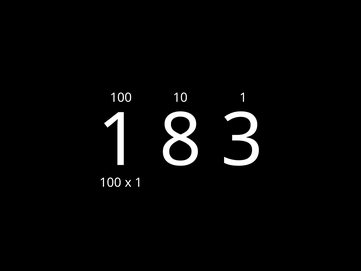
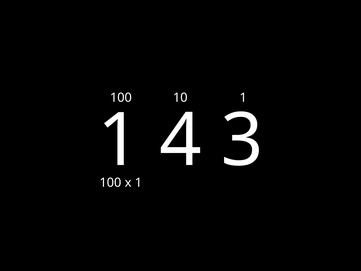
8: 8 -> 4 (181, 141)
